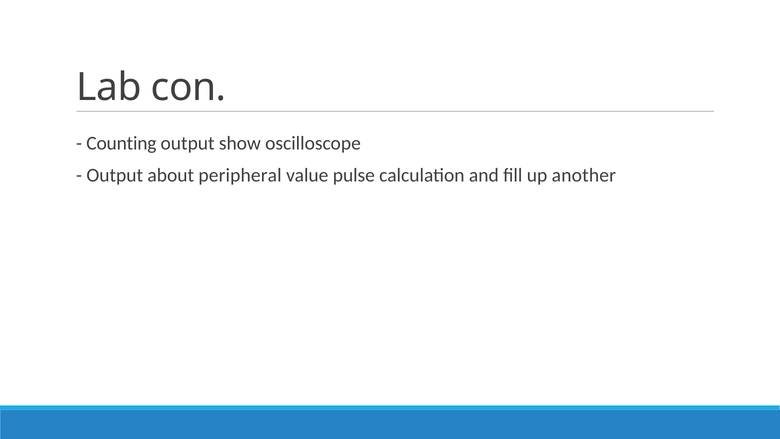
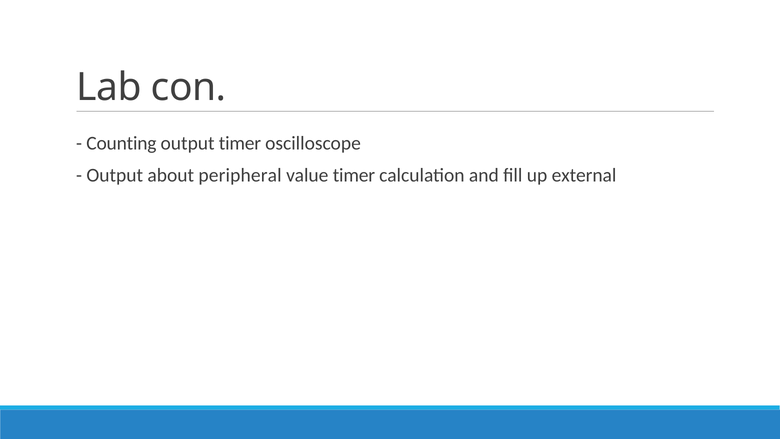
output show: show -> timer (240, 143)
value pulse: pulse -> timer (354, 175)
another: another -> external (584, 175)
